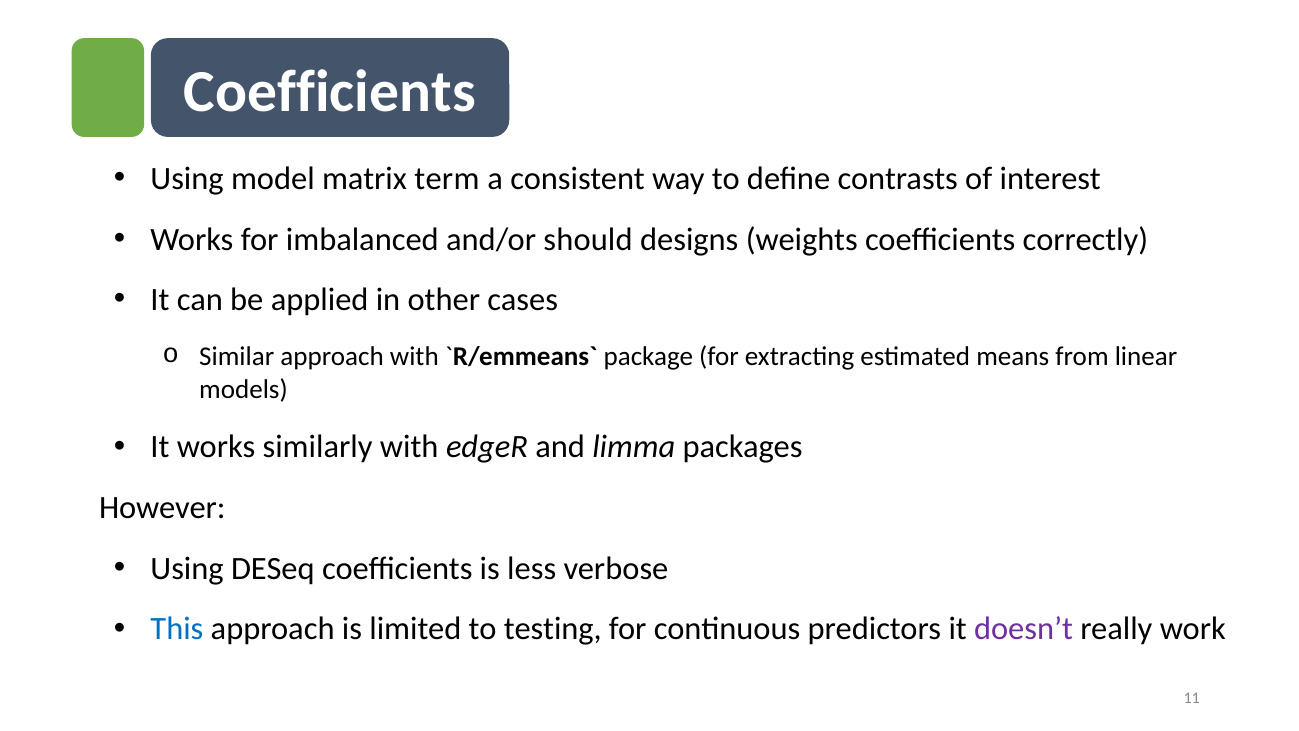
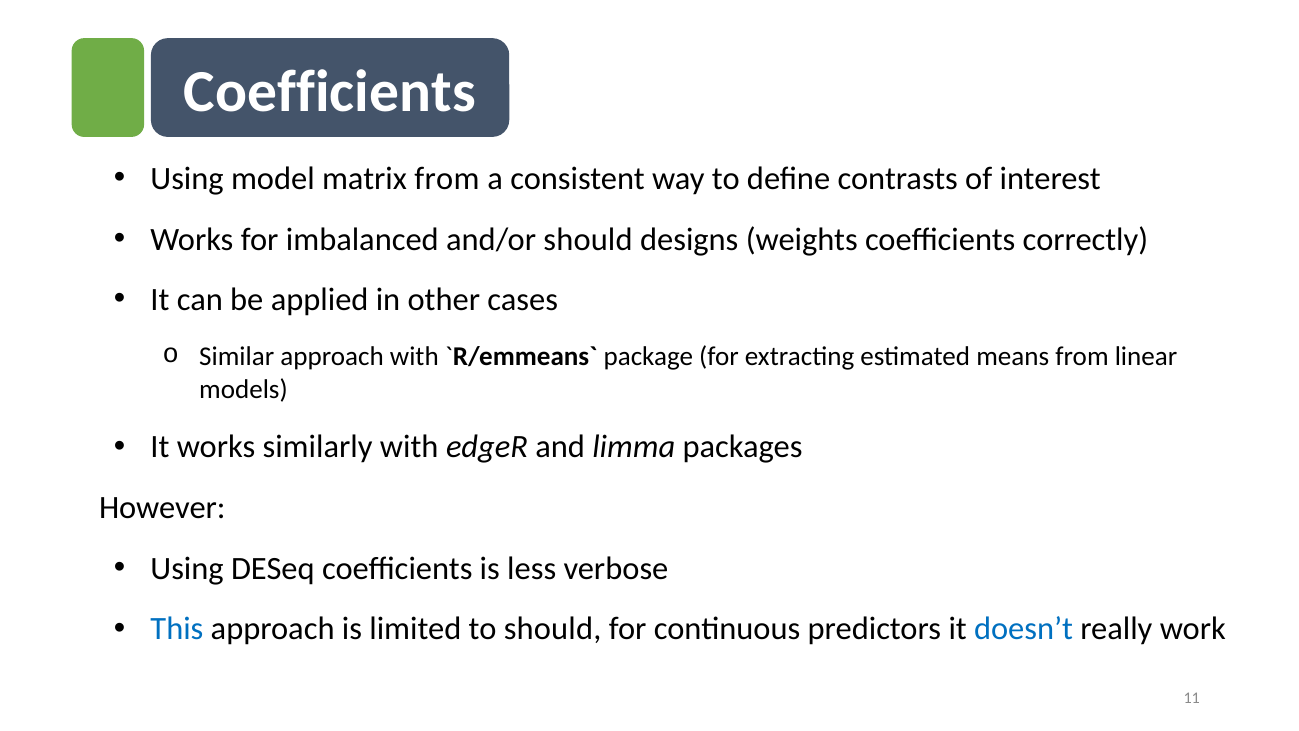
matrix term: term -> from (447, 179)
to testing: testing -> should (553, 629)
doesn’t colour: purple -> blue (1024, 629)
